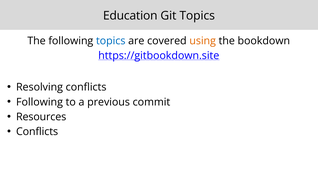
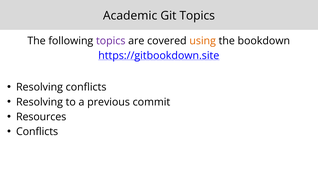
Education: Education -> Academic (130, 16)
topics colour: blue -> purple (111, 41)
Following: Following -> Resolving (39, 102)
